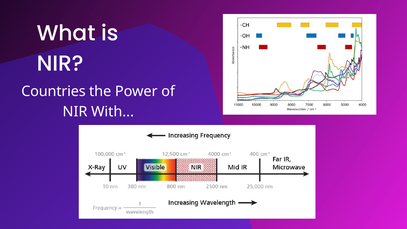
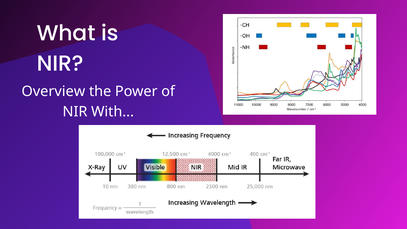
Countries: Countries -> Overview (53, 91)
